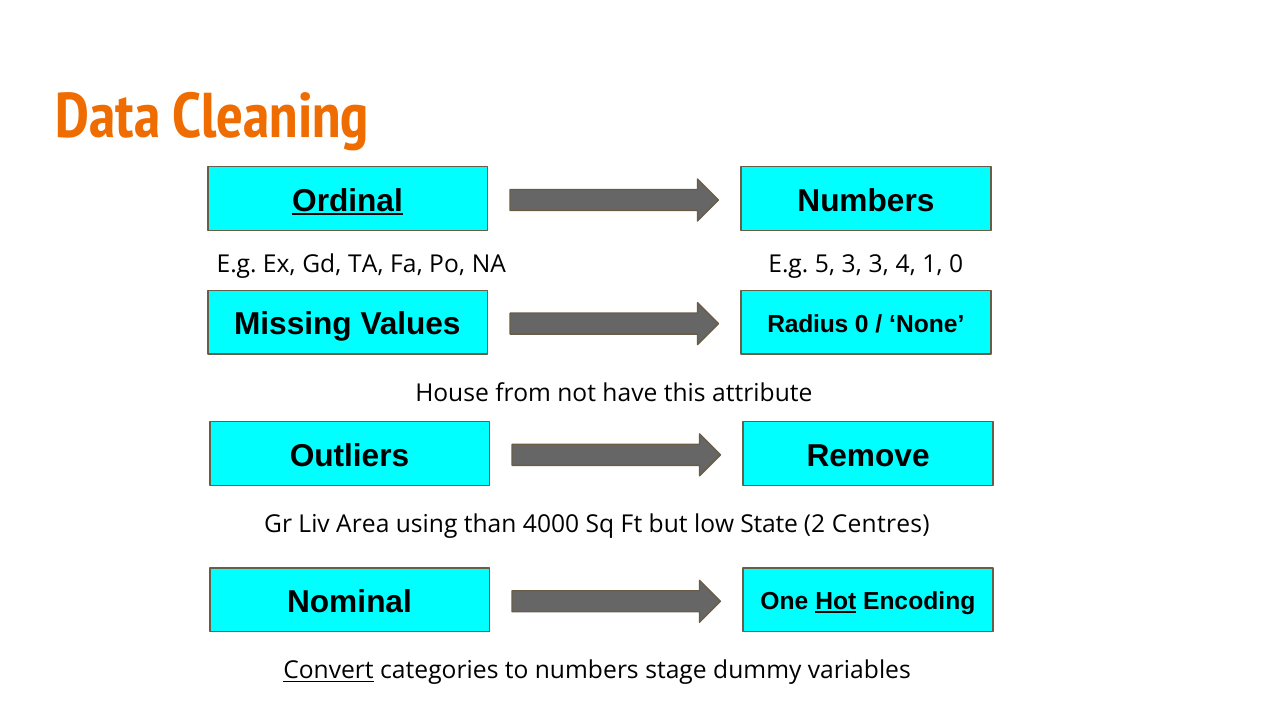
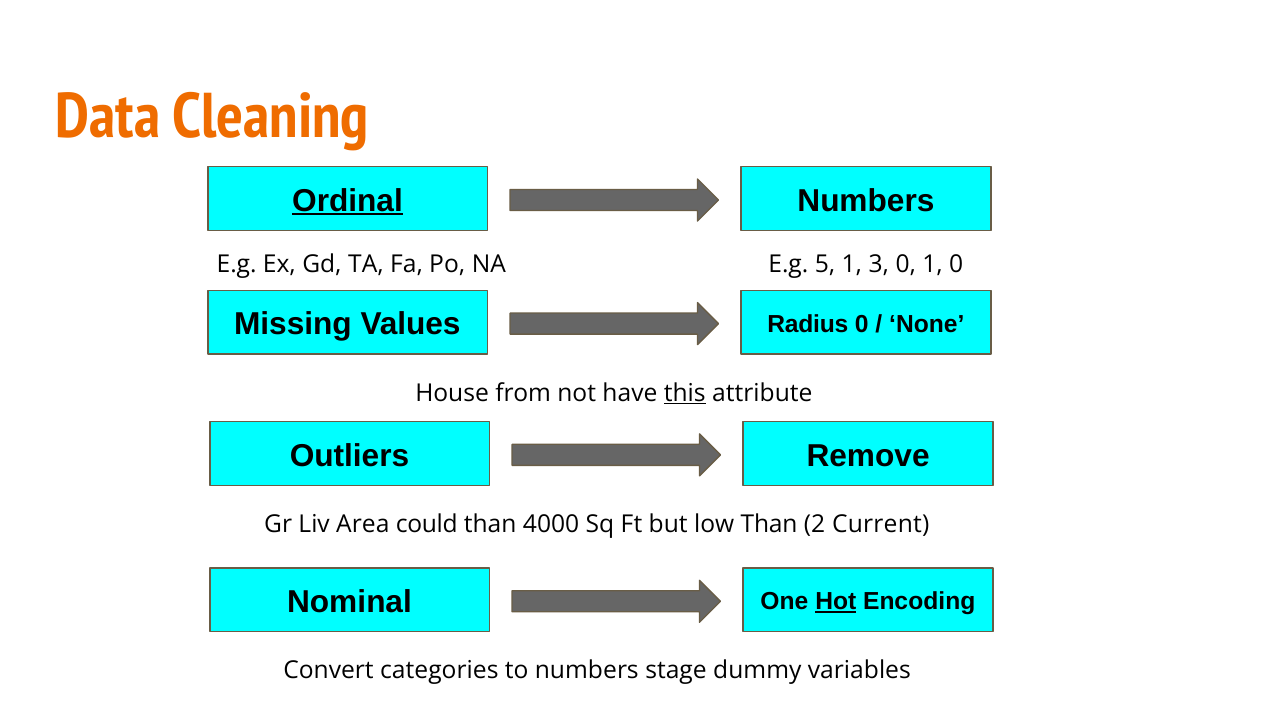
5 3: 3 -> 1 (852, 265)
3 4: 4 -> 0 (906, 265)
this underline: none -> present (685, 393)
using: using -> could (427, 524)
low State: State -> Than (769, 524)
Centres: Centres -> Current (881, 524)
Convert underline: present -> none (329, 671)
